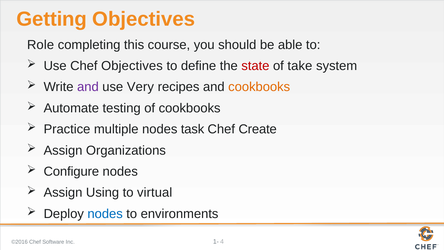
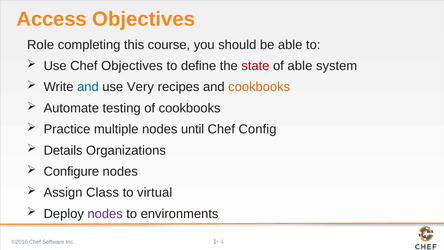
Getting: Getting -> Access (52, 19)
of take: take -> able (300, 66)
and colour: purple -> blue (88, 87)
task: task -> until (193, 129)
Create: Create -> Config (258, 129)
Assign: Assign -> Details (63, 150)
Using: Using -> Class (102, 192)
nodes colour: blue -> purple (105, 214)
